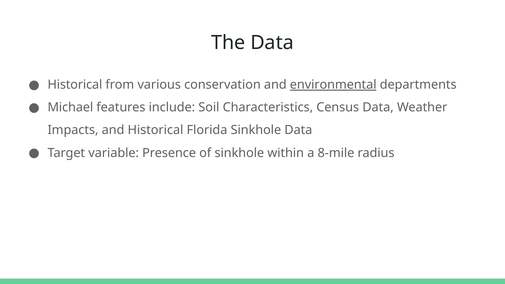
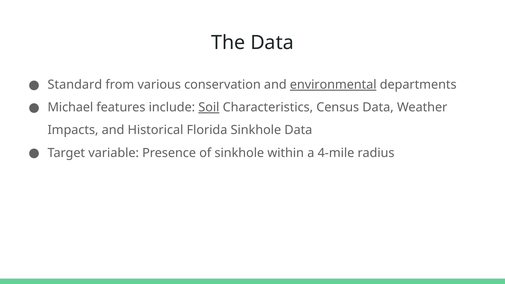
Historical: Historical -> Standard (75, 85)
Soil underline: none -> present (209, 107)
8-mile: 8-mile -> 4-mile (336, 153)
